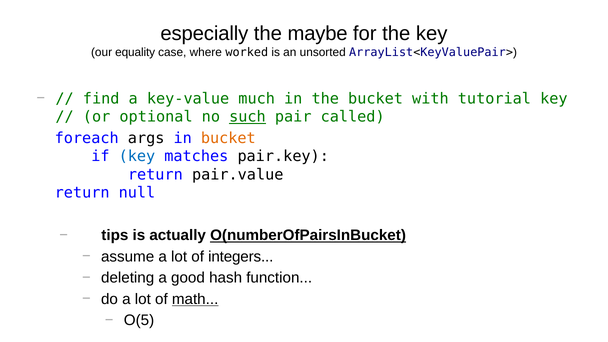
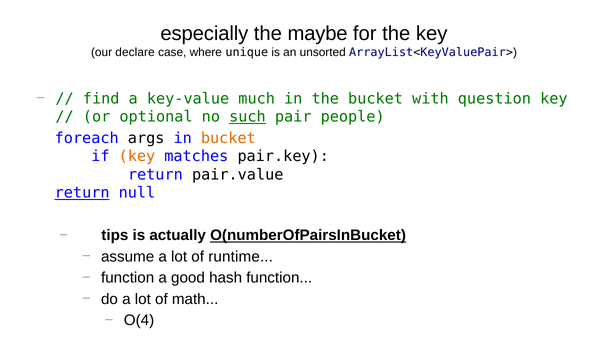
equality: equality -> declare (135, 52)
worked: worked -> unique (247, 52)
tutorial: tutorial -> question (494, 99)
called: called -> people (353, 117)
key colour: blue -> orange (137, 156)
return underline: none -> present (82, 193)
integers: integers -> runtime (241, 257)
deleting: deleting -> function (128, 278)
math underline: present -> none (195, 299)
O(5: O(5 -> O(4 (139, 320)
